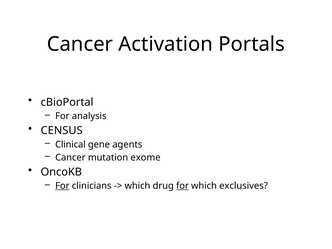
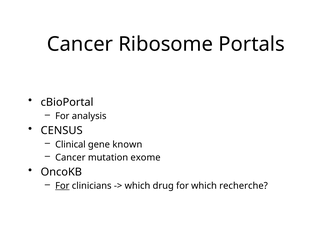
Activation: Activation -> Ribosome (166, 44)
agents: agents -> known (127, 144)
for underline: present -> none (182, 186)
exclusives: exclusives -> recherche (244, 186)
